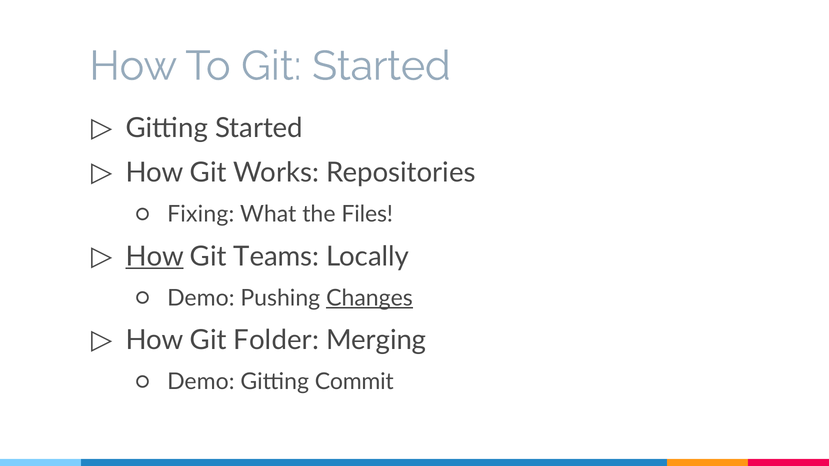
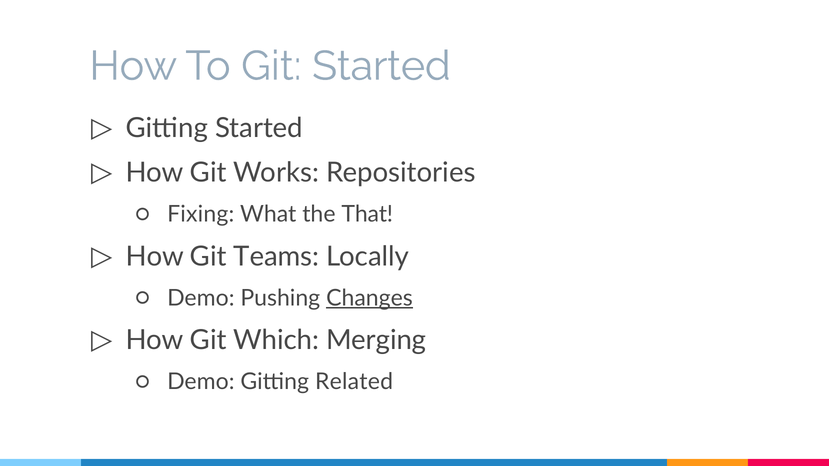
Files: Files -> That (367, 214)
How underline: present -> none (155, 257)
Folder: Folder -> Which (276, 340)
Commit: Commit -> Related (354, 382)
